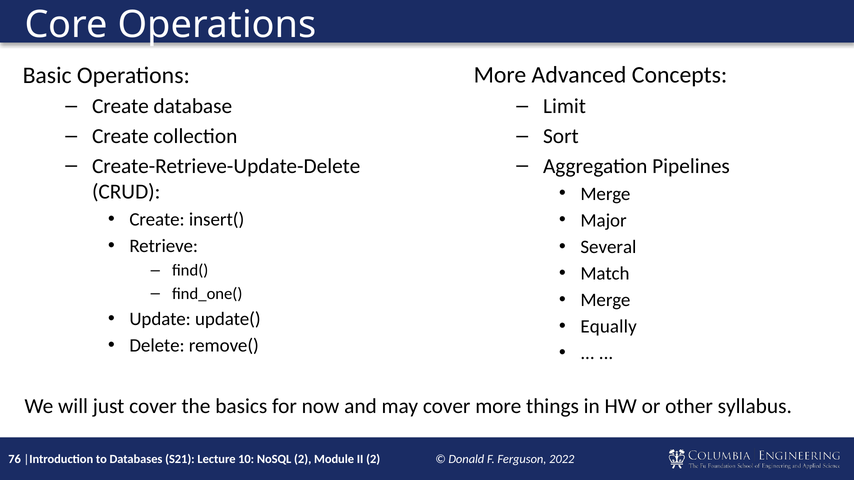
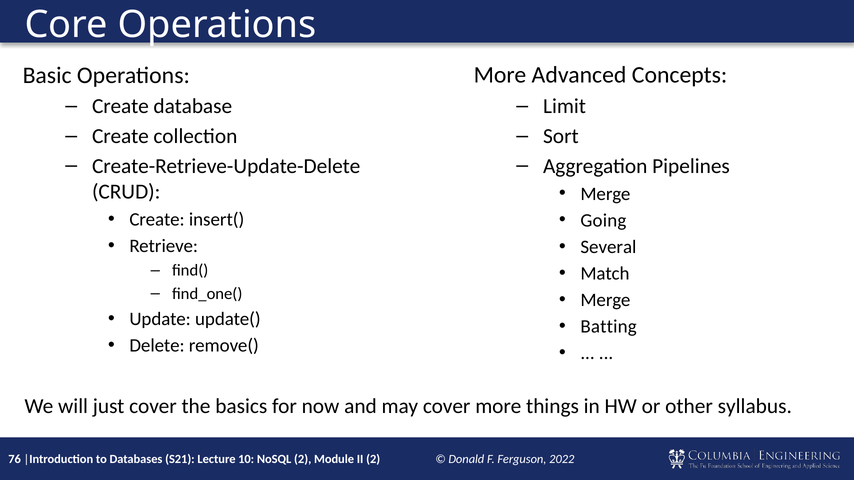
Major: Major -> Going (603, 221)
Equally: Equally -> Batting (609, 327)
